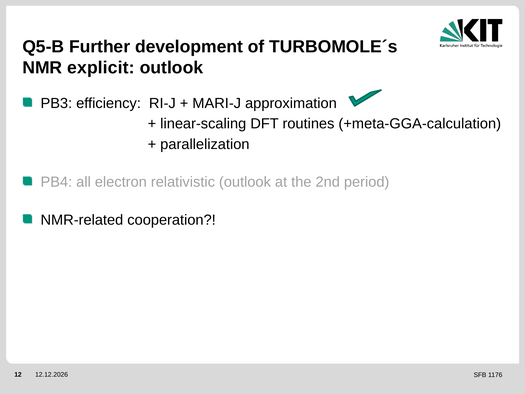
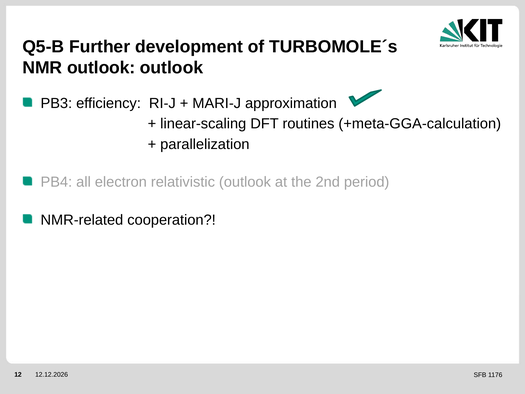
NMR explicit: explicit -> outlook (101, 68)
